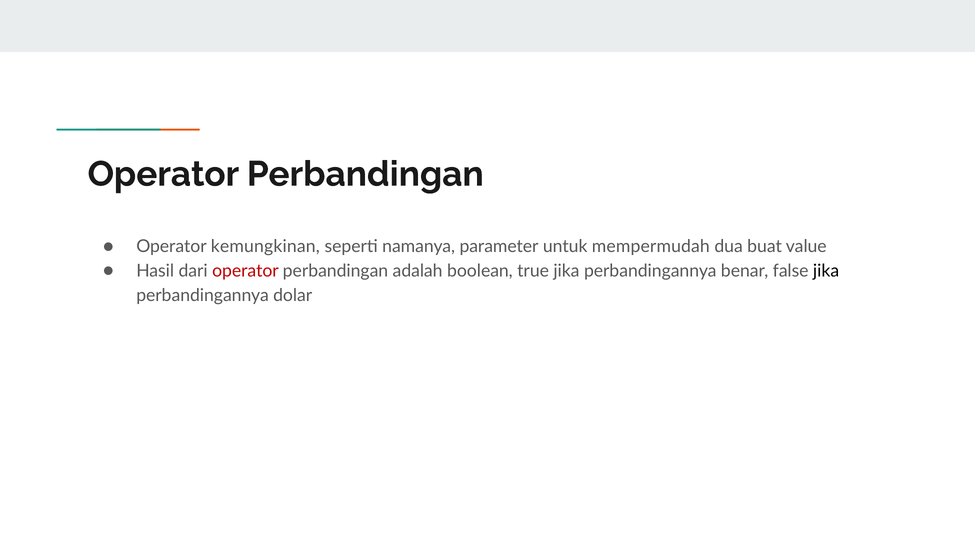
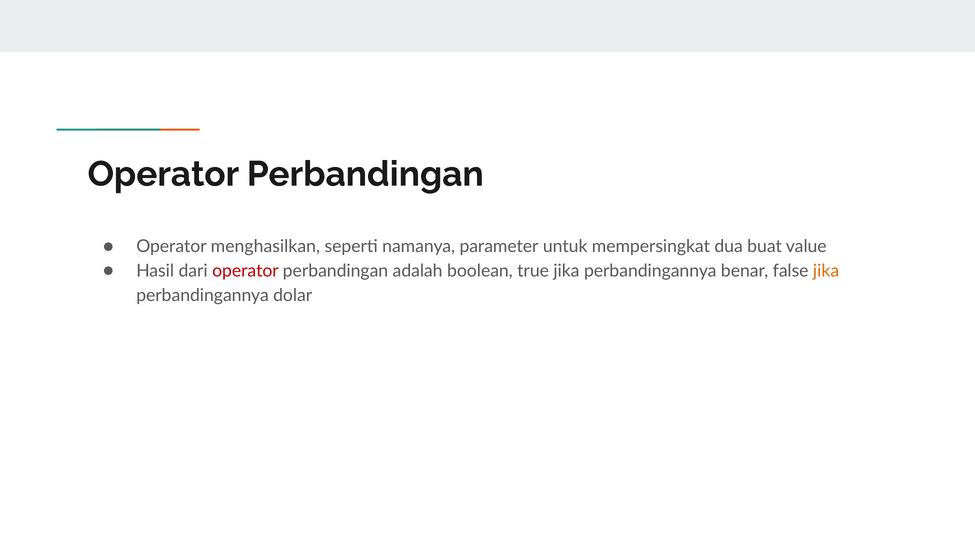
kemungkinan: kemungkinan -> menghasilkan (265, 246)
mempermudah: mempermudah -> mempersingkat (651, 246)
jika colour: black -> orange (826, 271)
